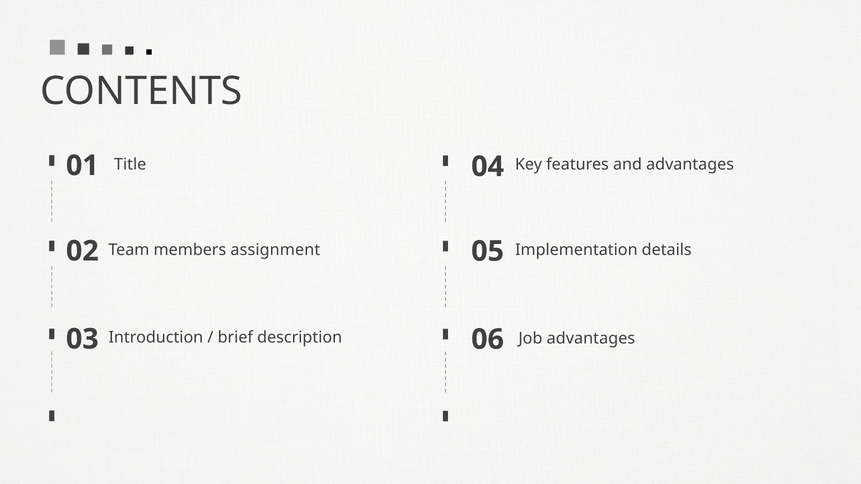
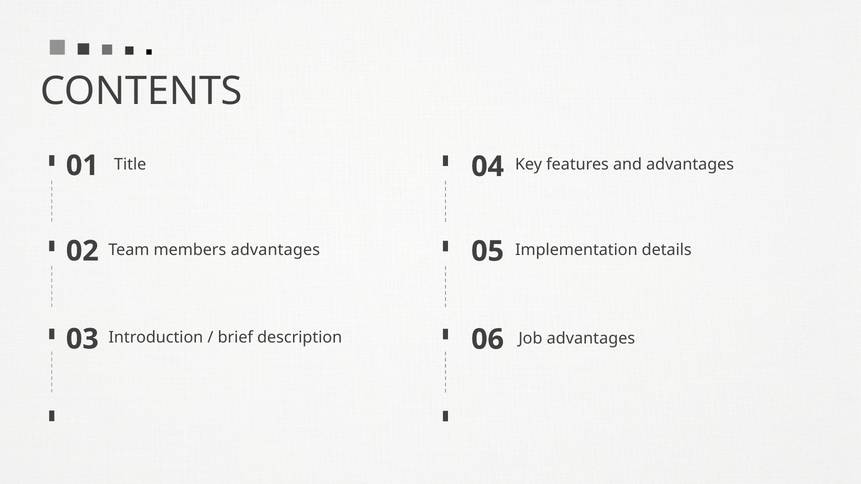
members assignment: assignment -> advantages (275, 250)
